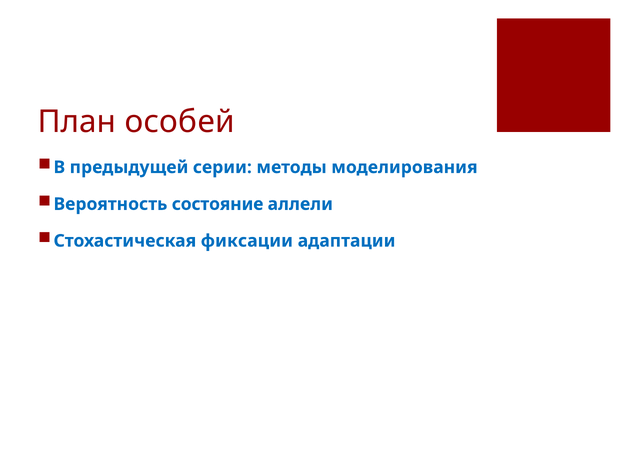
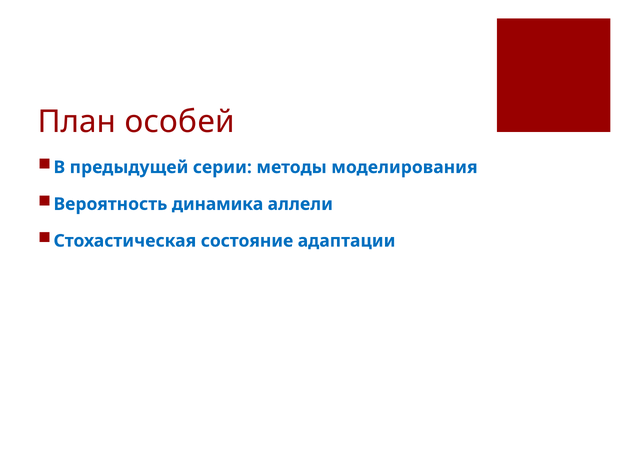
состояние: состояние -> динамика (218, 204)
фиксации: фиксации -> состояние (247, 241)
